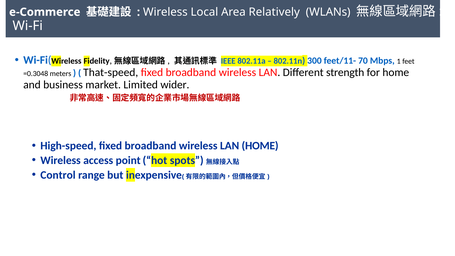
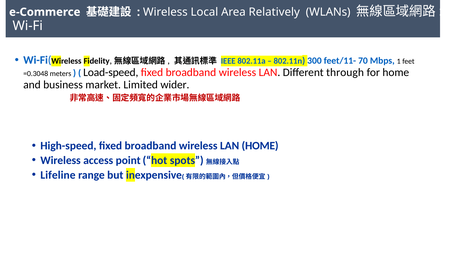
That-speed: That-speed -> Load-speed (111, 72)
strength: strength -> through (345, 72)
Control: Control -> Lifeline (58, 175)
